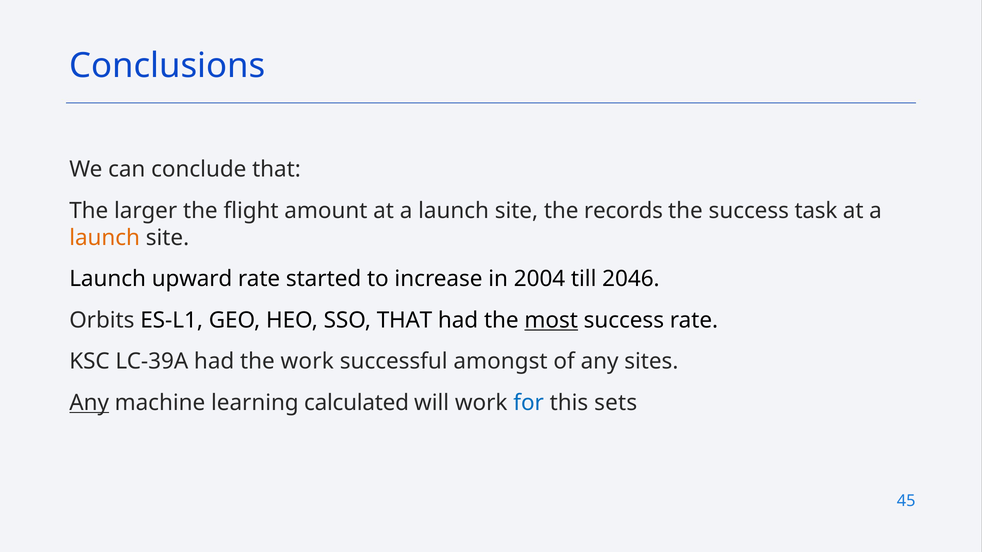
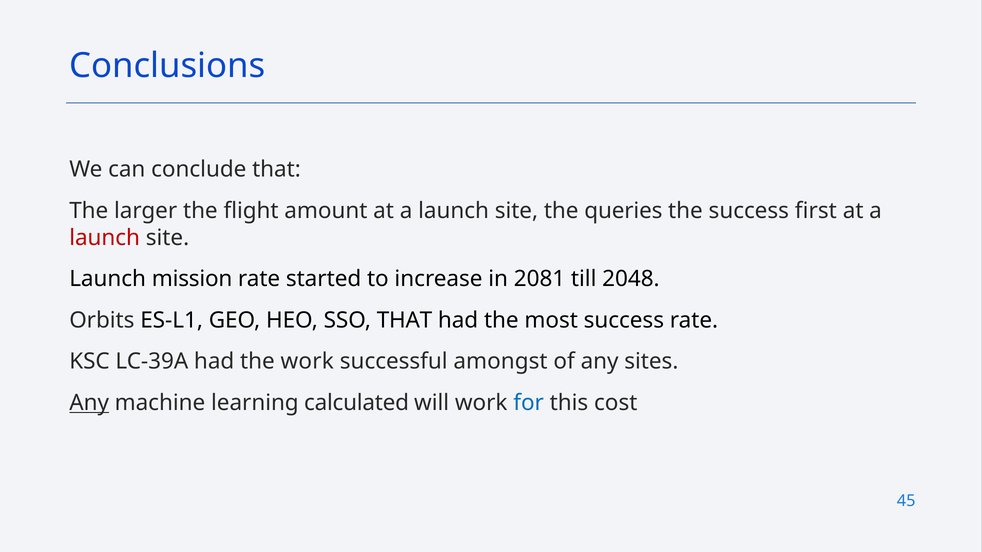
records: records -> queries (623, 211)
task: task -> first (816, 211)
launch colour: orange -> red (105, 238)
upward: upward -> mission (192, 279)
2004: 2004 -> 2081 (540, 279)
2046: 2046 -> 2048 (631, 279)
most underline: present -> none (551, 321)
sets: sets -> cost (616, 403)
